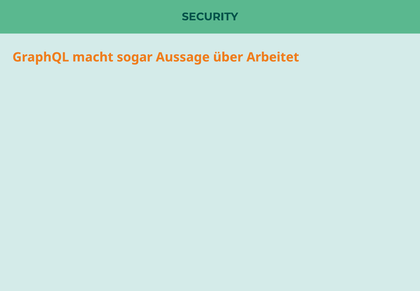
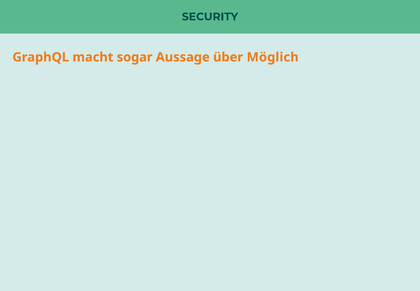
Arbeitet: Arbeitet -> Möglich (273, 57)
